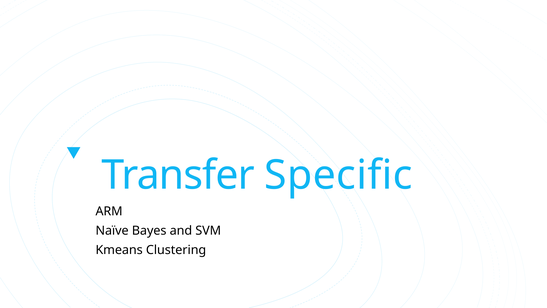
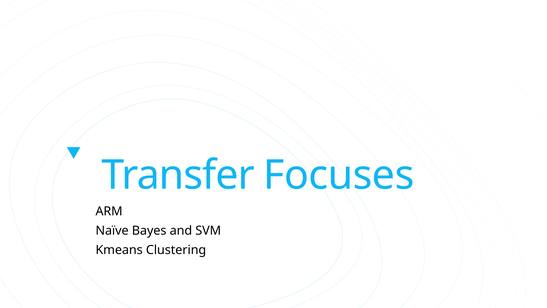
Specific: Specific -> Focuses (339, 175)
